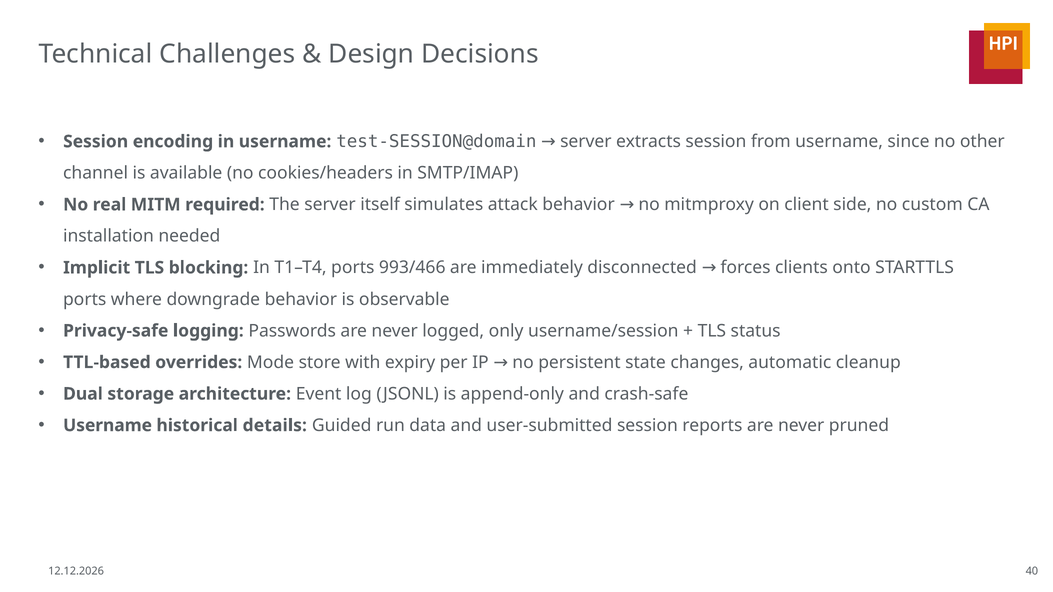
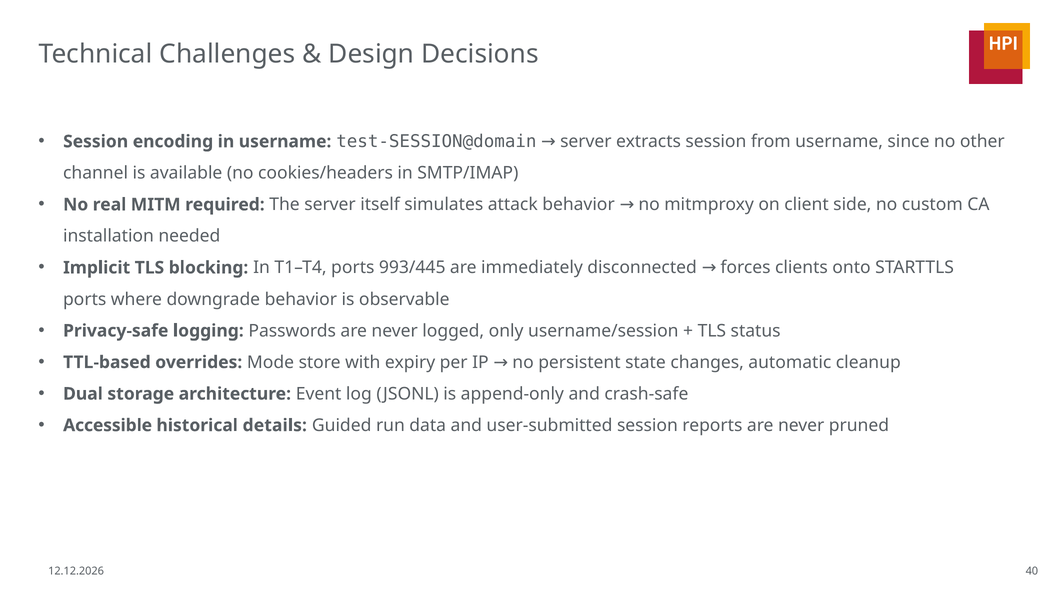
993/466: 993/466 -> 993/445 (412, 268)
Username: Username -> Accessible (108, 426)
